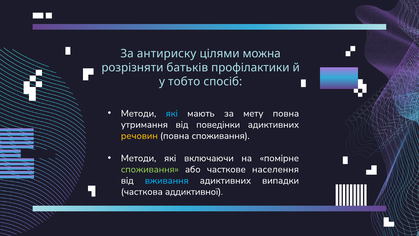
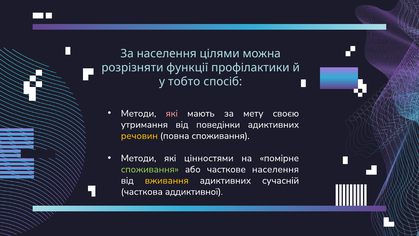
За антириску: антириску -> населення (167, 53)
батьків: батьків -> функції (187, 67)
які colour: light blue -> pink (172, 113)
мету повна: повна -> своєю (286, 113)
включаючи: включаючи -> цінностями (209, 158)
вживання colour: light blue -> yellow (167, 180)
випадки: випадки -> сучасній (281, 180)
